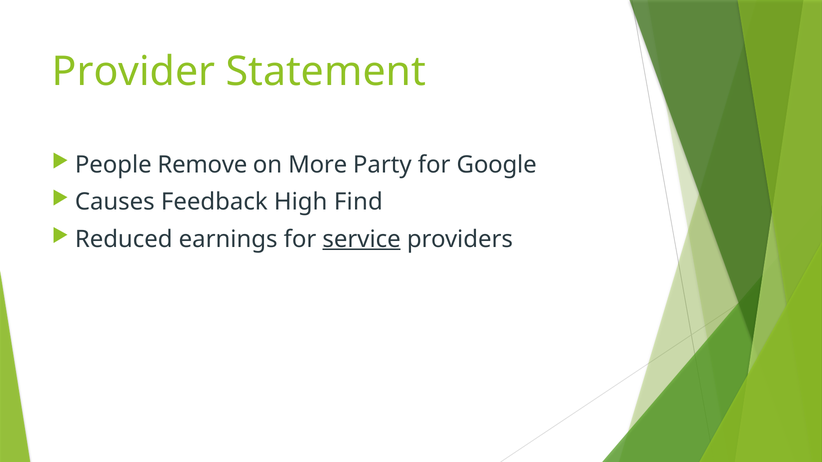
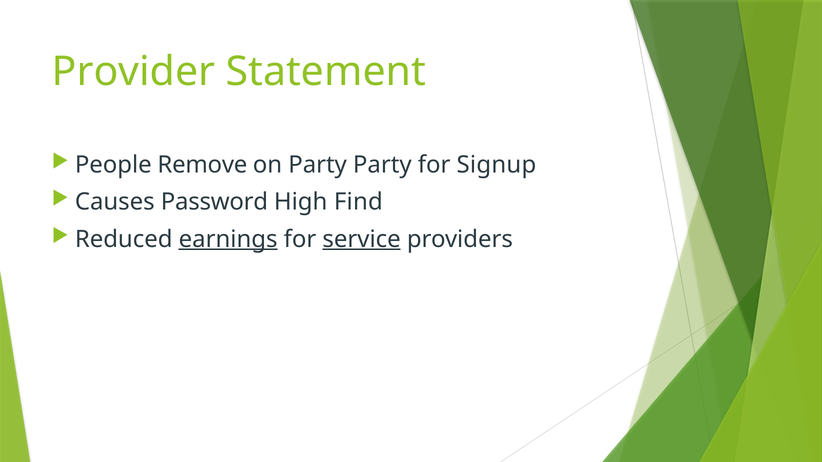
on More: More -> Party (318, 165)
Google: Google -> Signup (496, 165)
Feedback: Feedback -> Password (214, 202)
earnings underline: none -> present (228, 239)
